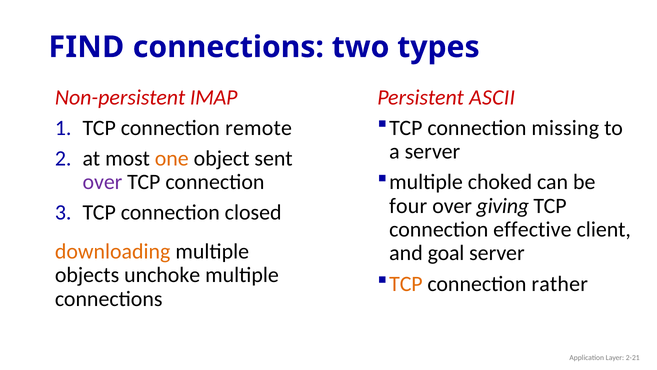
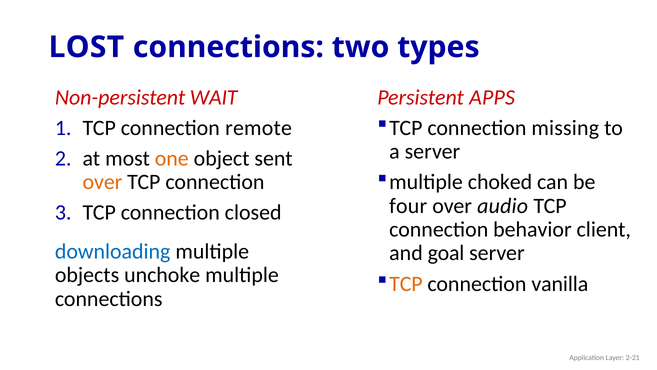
FIND: FIND -> LOST (86, 47)
IMAP: IMAP -> WAIT (214, 97)
ASCII: ASCII -> APPS (492, 97)
over colour: purple -> orange (102, 182)
giving: giving -> audio (503, 206)
effective: effective -> behavior (532, 229)
downloading colour: orange -> blue (113, 251)
rather: rather -> vanilla (560, 283)
